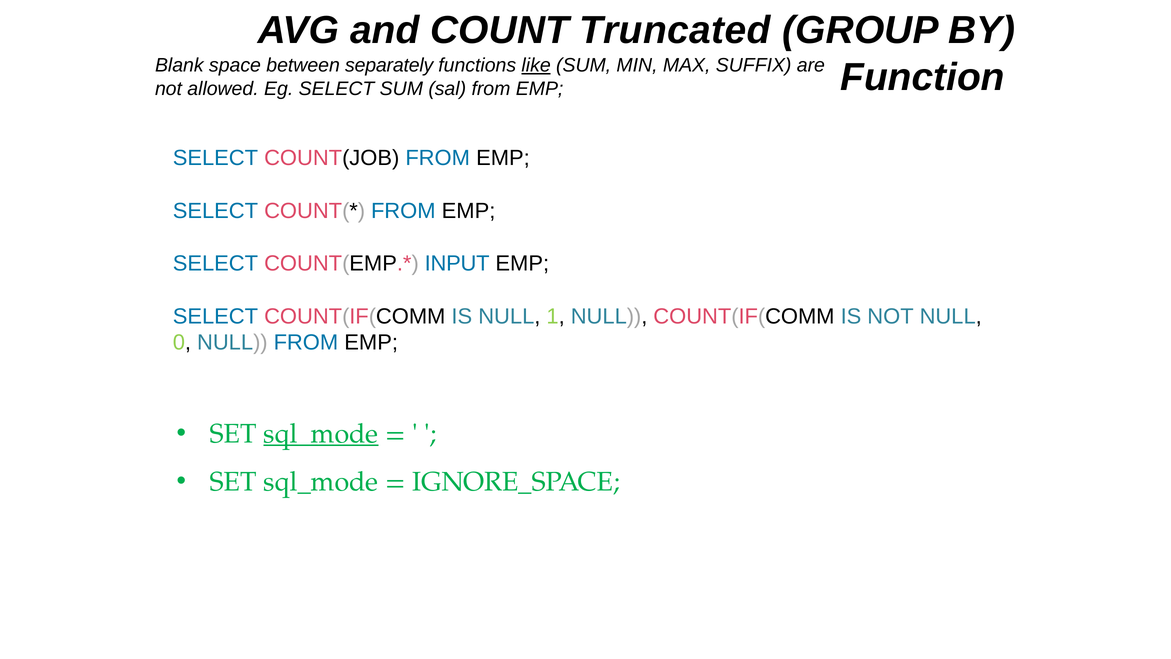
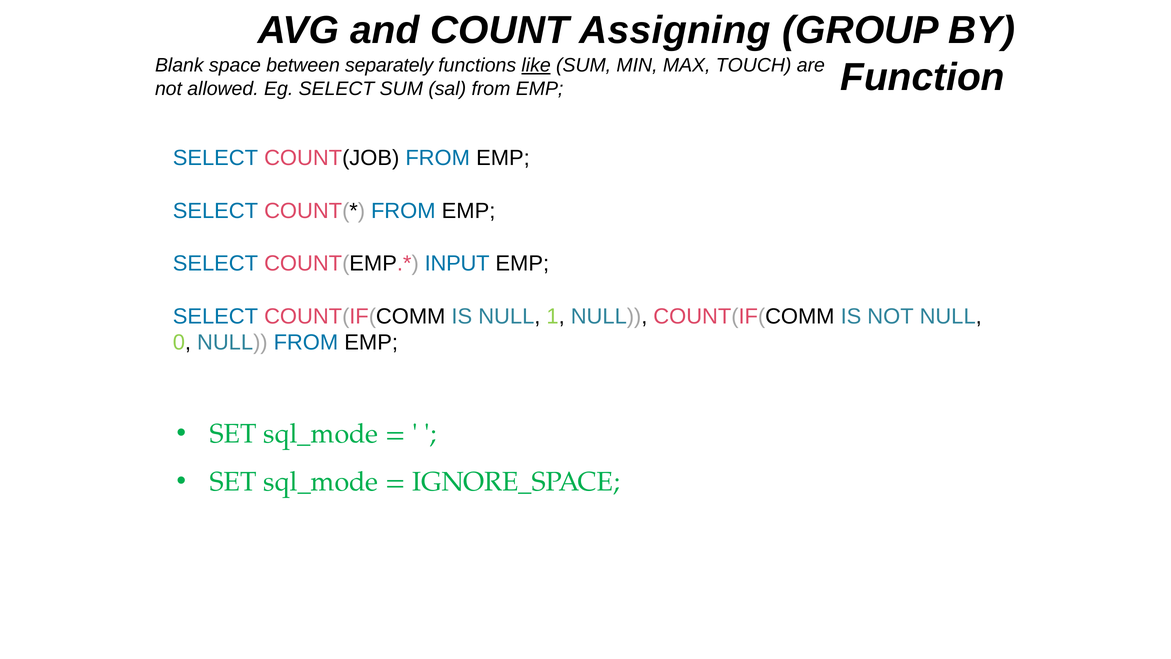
Truncated: Truncated -> Assigning (675, 30)
SUFFIX: SUFFIX -> TOUCH (754, 65)
sql_mode underline: present -> none (321, 434)
